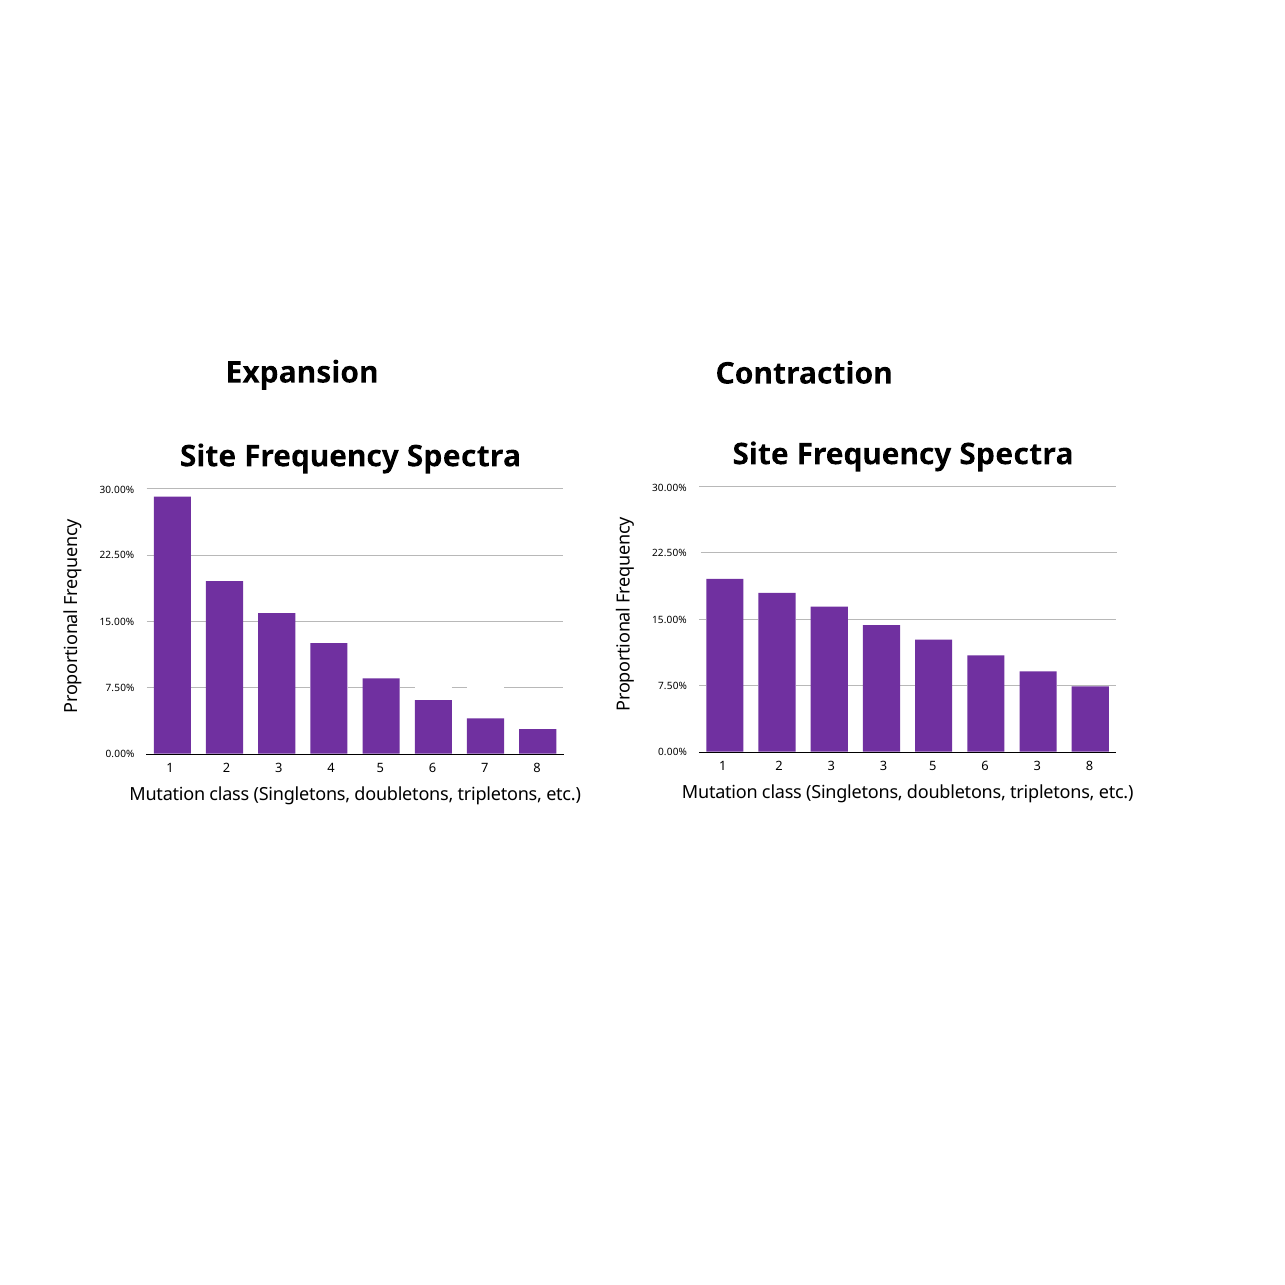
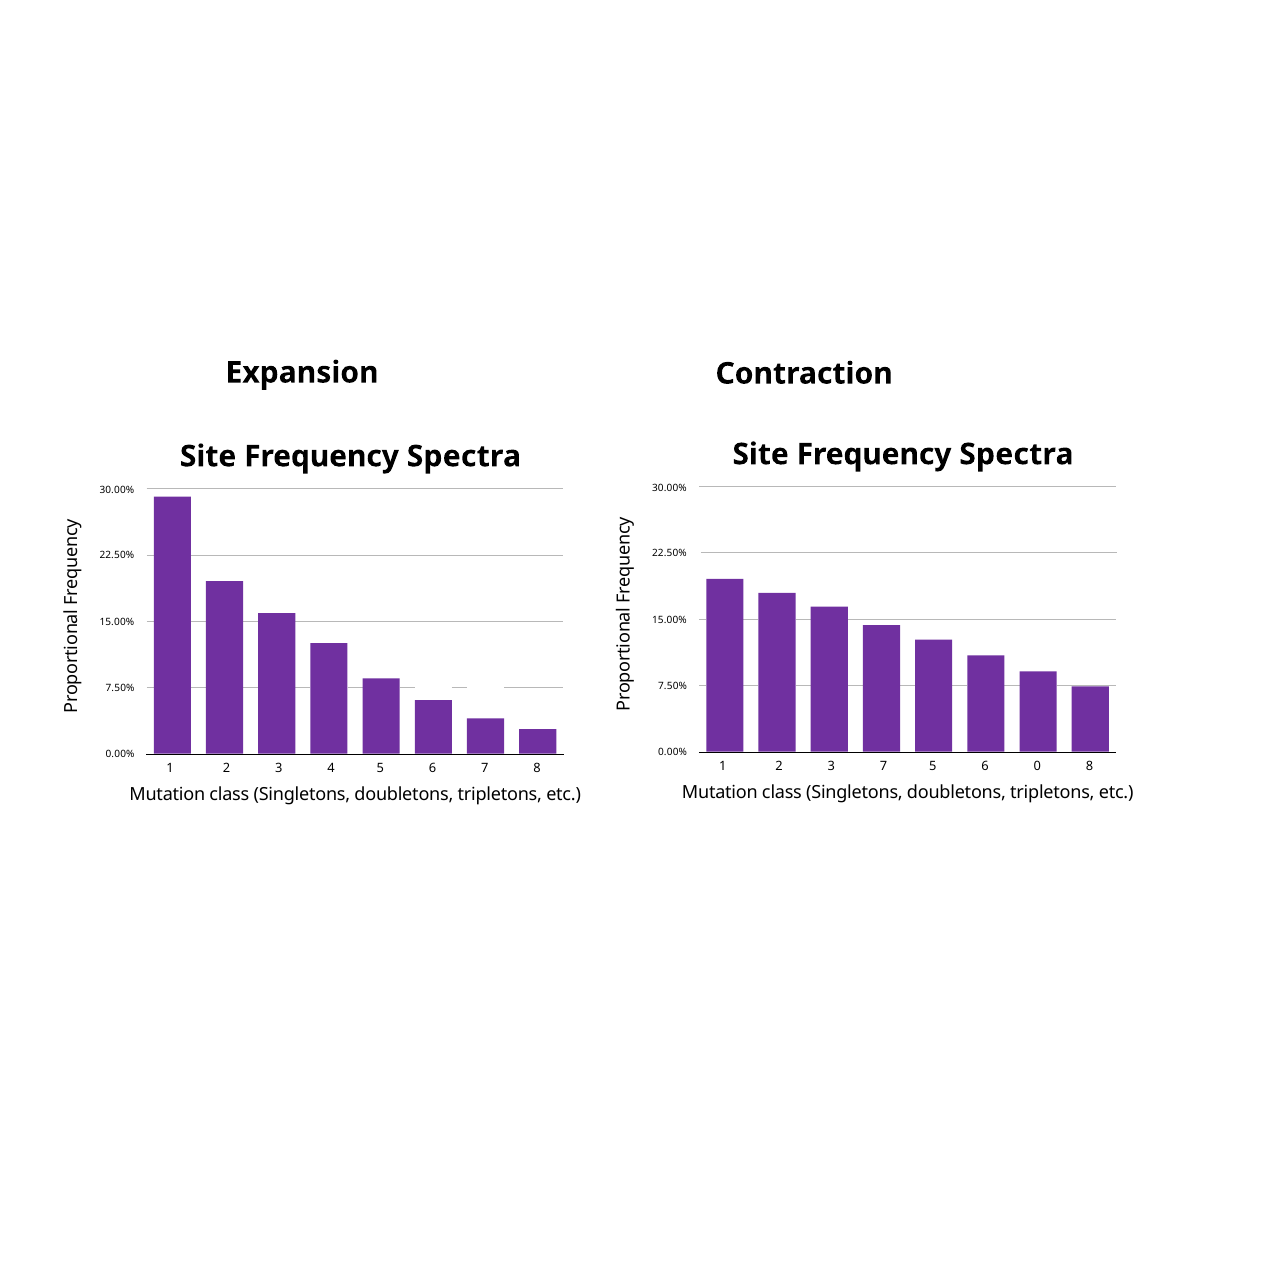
3 3: 3 -> 7 (884, 766)
6 3: 3 -> 0 (1037, 766)
